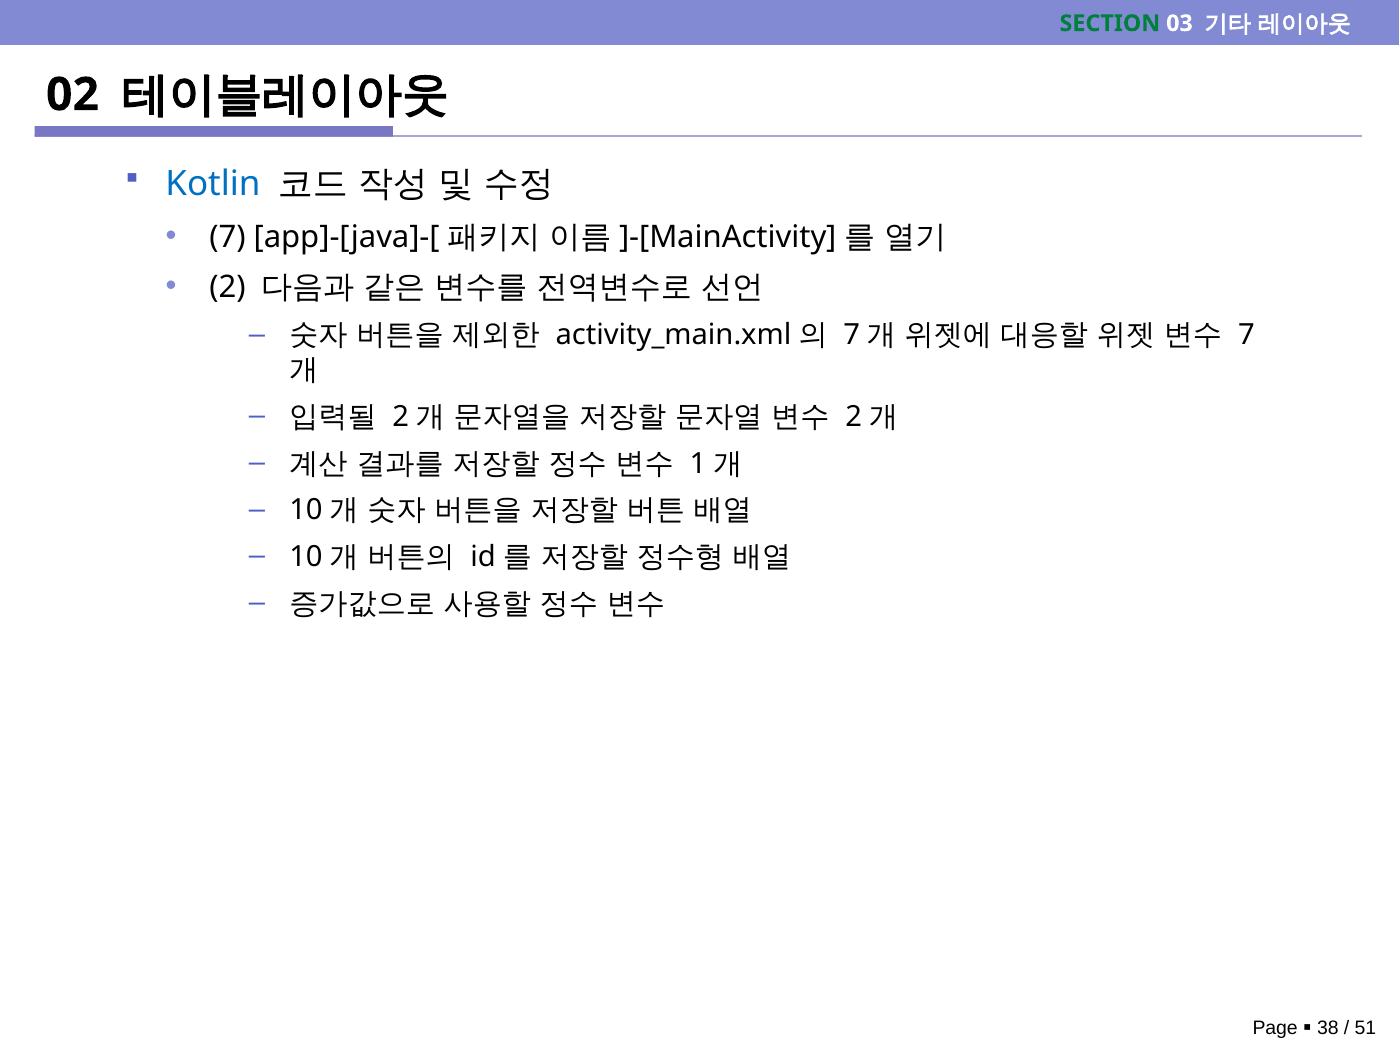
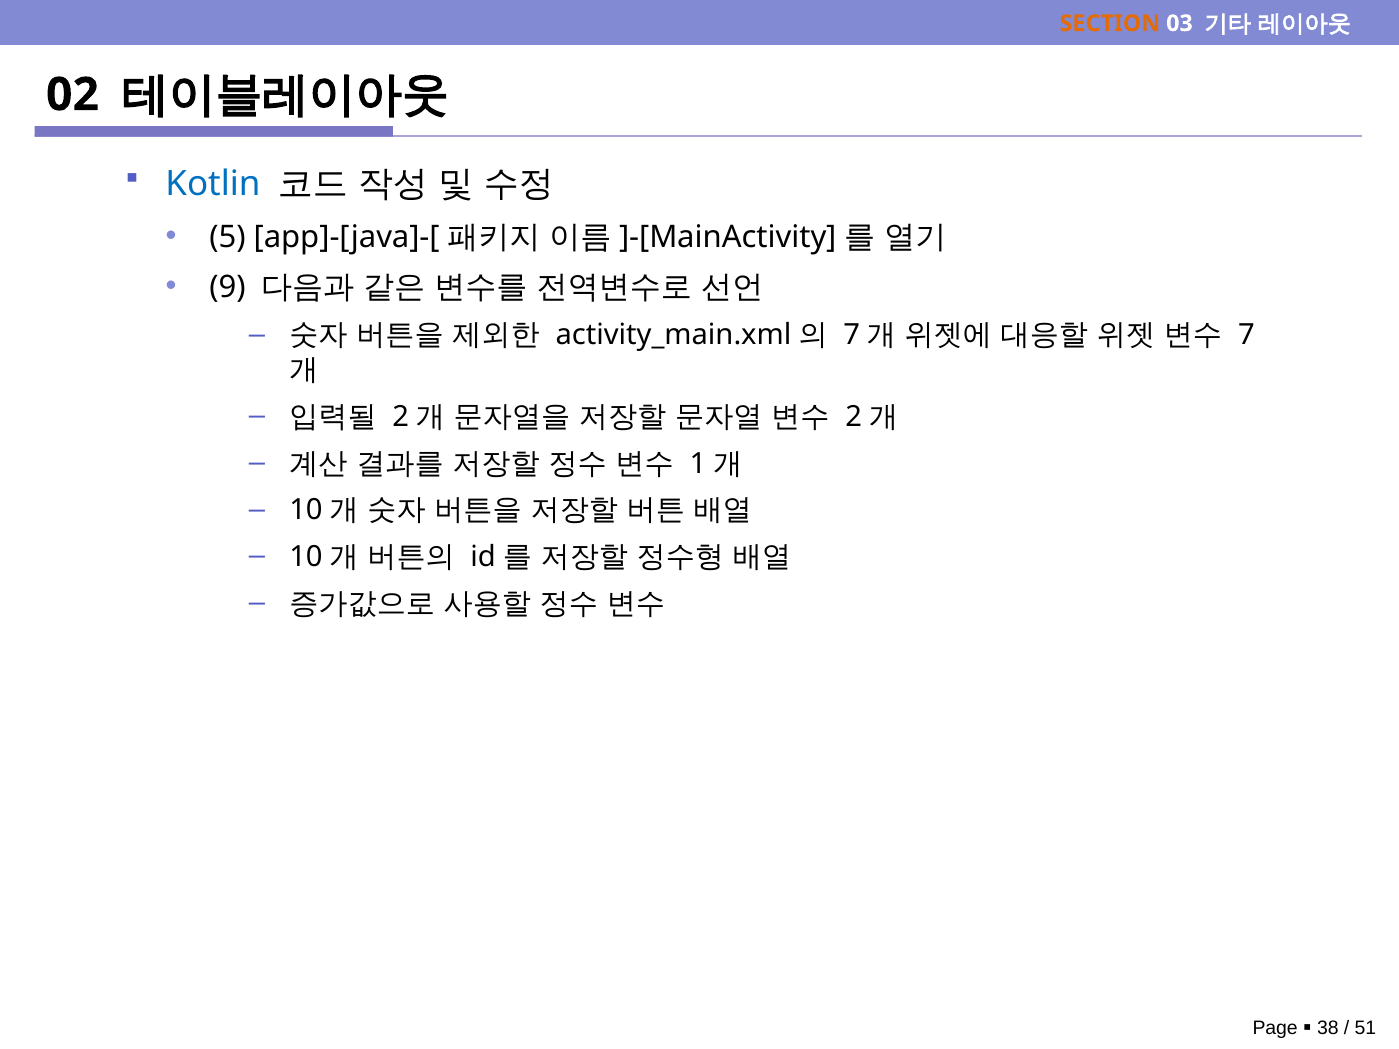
SECTION colour: green -> orange (1110, 23)
7: 7 -> 5 (228, 237)
2: 2 -> 9 (228, 287)
